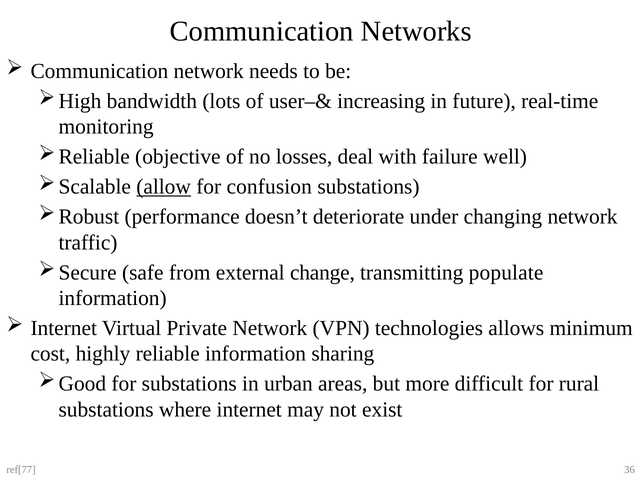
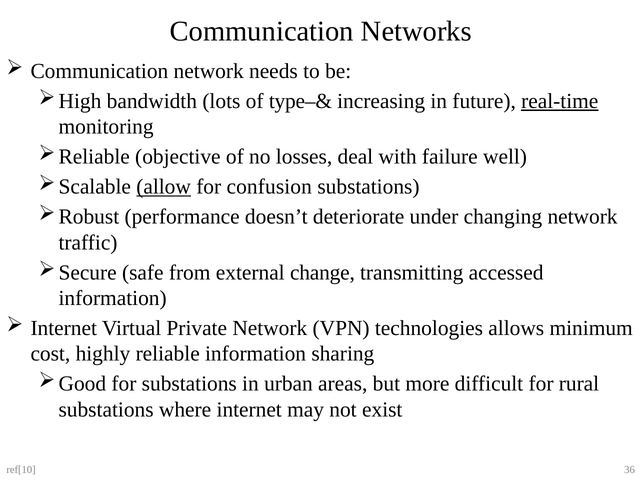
user–&: user–& -> type–& (300, 101)
real-time underline: none -> present (560, 101)
populate: populate -> accessed (506, 272)
ref[77: ref[77 -> ref[10 (21, 469)
